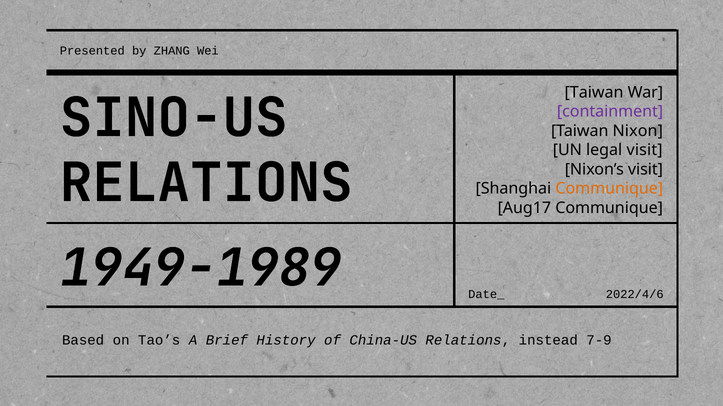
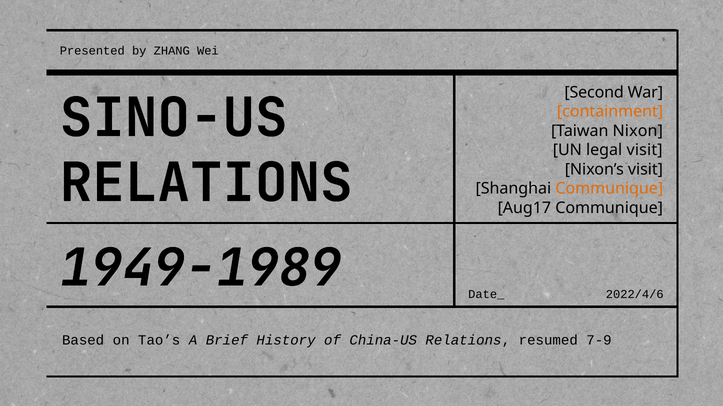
Taiwan: Taiwan -> Second (594, 93)
containment colour: purple -> orange (610, 112)
instead: instead -> resumed (548, 341)
